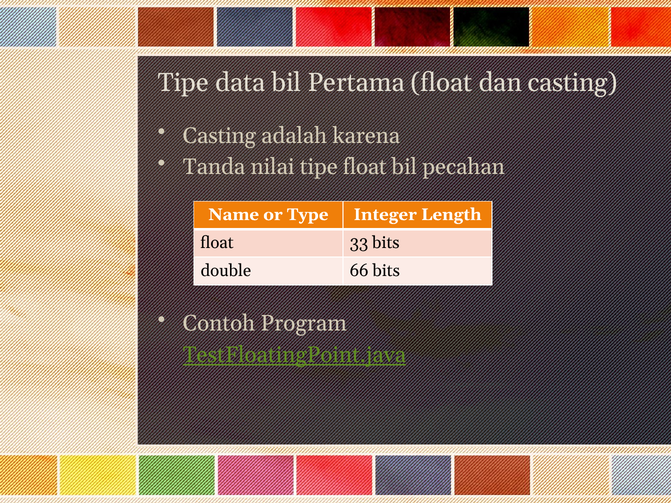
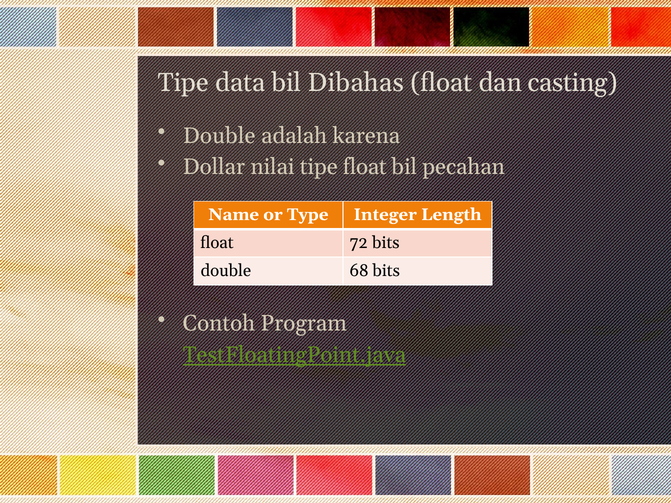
Pertama: Pertama -> Dibahas (356, 83)
Casting: Casting -> Double (219, 136)
Tanda: Tanda -> Dollar (214, 167)
33: 33 -> 72 (359, 243)
66: 66 -> 68 (359, 271)
